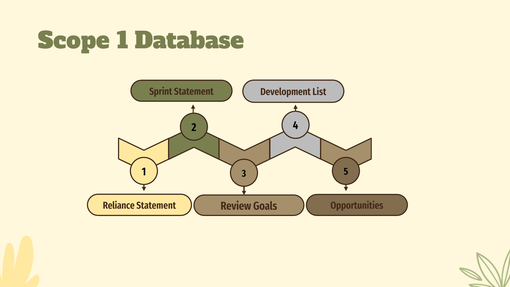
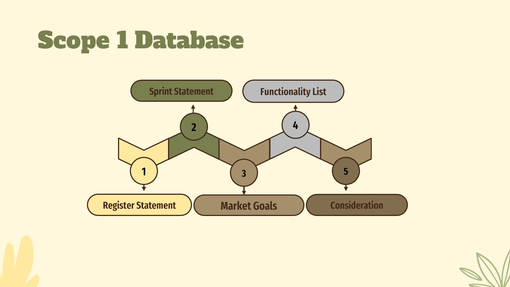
Development: Development -> Functionality (285, 92)
Review: Review -> Market (236, 206)
Reliance: Reliance -> Register (119, 205)
Opportunities: Opportunities -> Consideration (357, 206)
